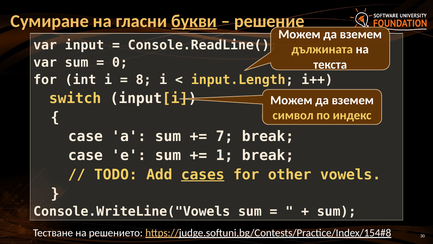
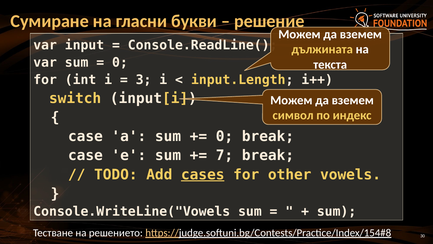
букви underline: present -> none (194, 21)
8: 8 -> 3 (144, 80)
7: 7 -> 0 (224, 136)
1: 1 -> 7 (224, 155)
